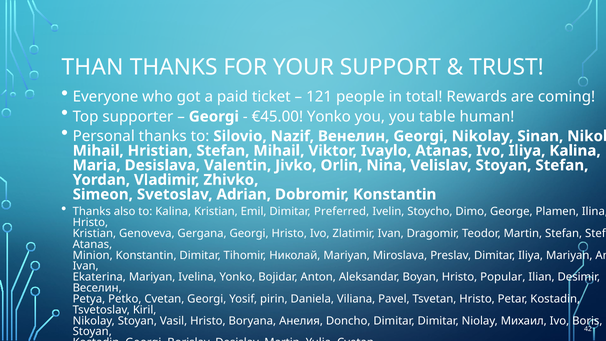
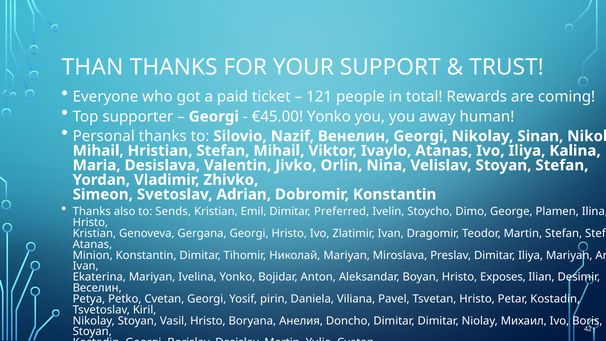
table: table -> away (437, 117)
to Kalina: Kalina -> Sends (173, 212)
Popular: Popular -> Exposes (503, 277)
